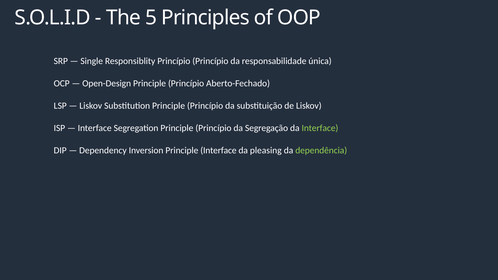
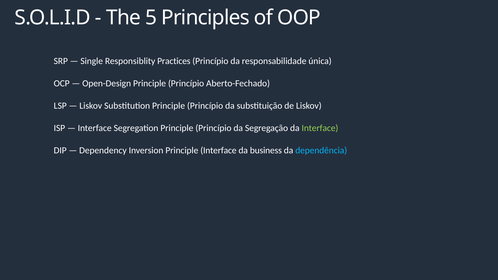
Responsiblity Princípio: Princípio -> Practices (174, 61)
pleasing: pleasing -> business (266, 151)
dependência colour: light green -> light blue (321, 151)
